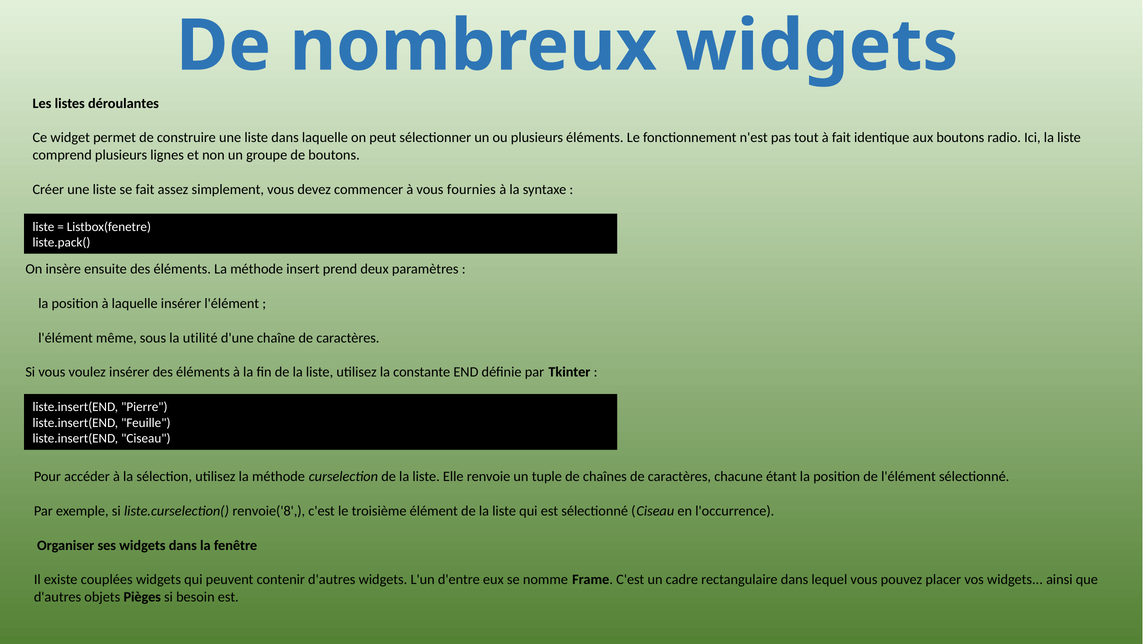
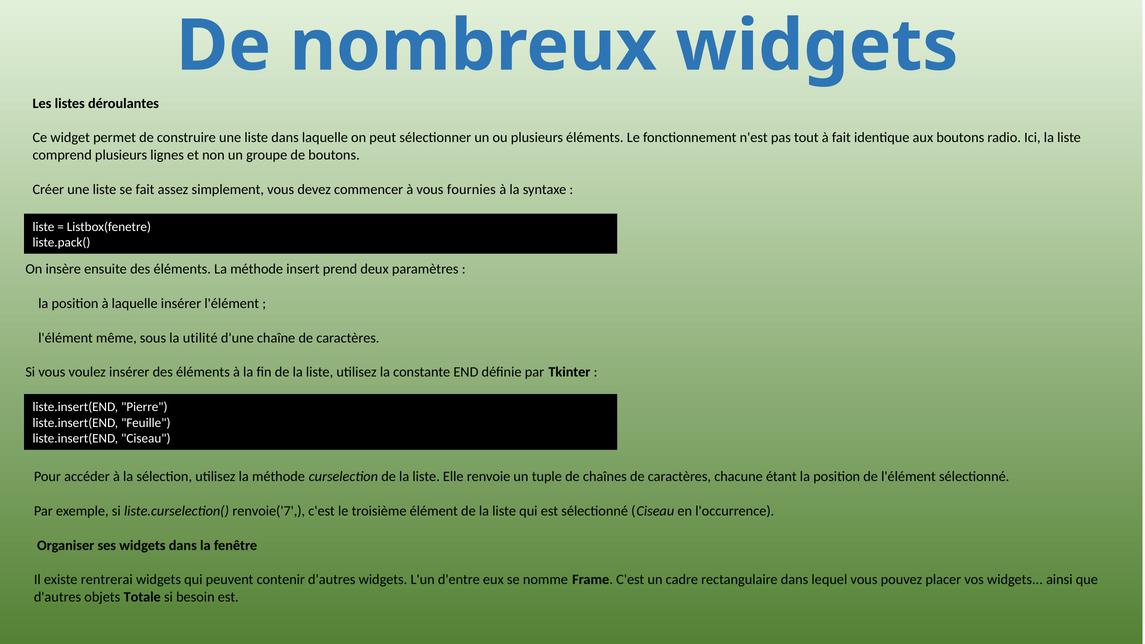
renvoie('8: renvoie('8 -> renvoie('7 (269, 511)
couplées: couplées -> rentrerai (107, 580)
Pièges: Pièges -> Totale (142, 597)
